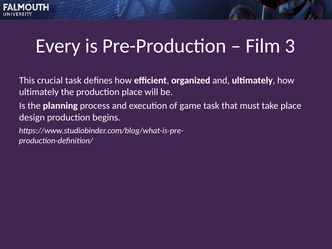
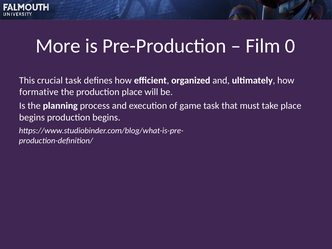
Every: Every -> More (58, 46)
3: 3 -> 0 (290, 46)
ultimately: ultimately -> formative (39, 92)
design: design -> begins (32, 117)
